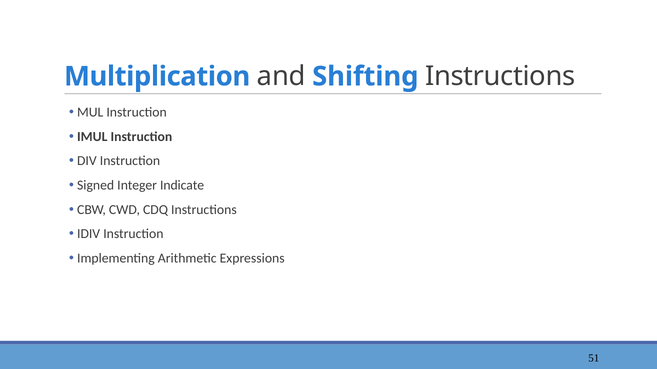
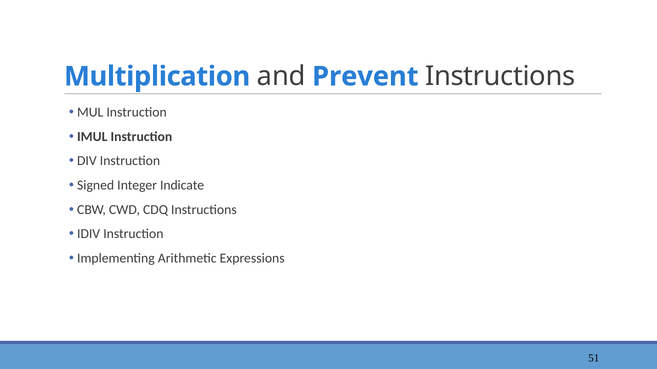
Shifting: Shifting -> Prevent (365, 77)
